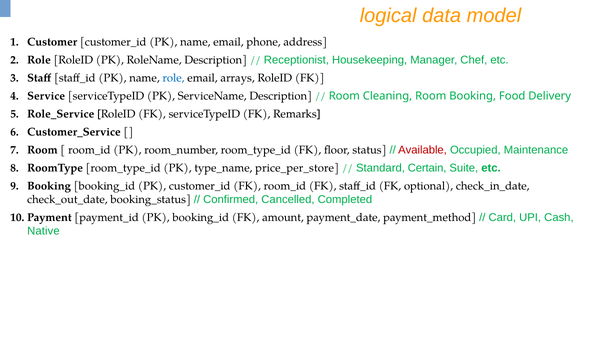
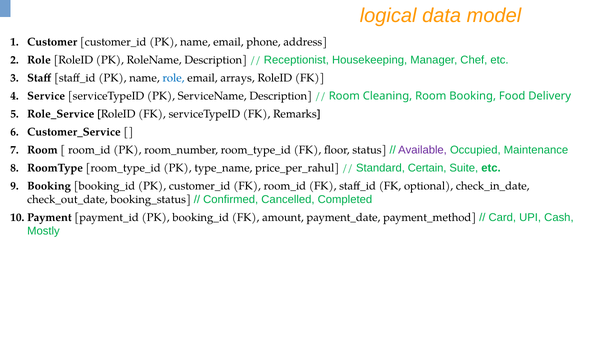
Available colour: red -> purple (423, 150)
price_per_store: price_per_store -> price_per_rahul (297, 168)
Native: Native -> Mostly (43, 231)
